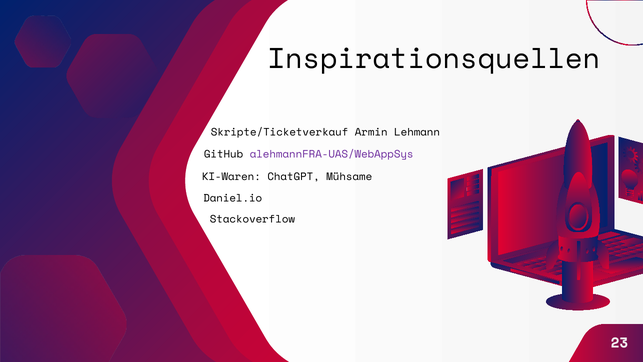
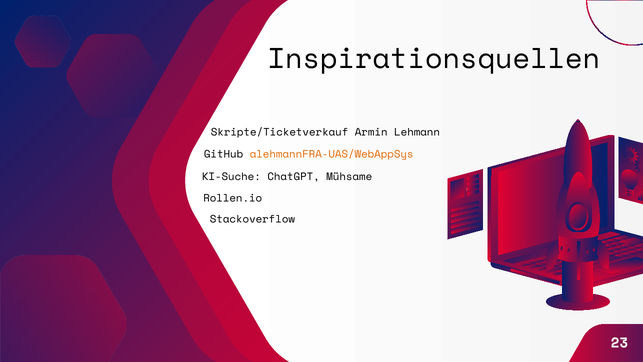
alehmannFRA-UAS/WebAppSys colour: purple -> orange (332, 154)
KI-Waren: KI-Waren -> KI-Suche (231, 177)
Daniel.io: Daniel.io -> Rollen.io (233, 198)
